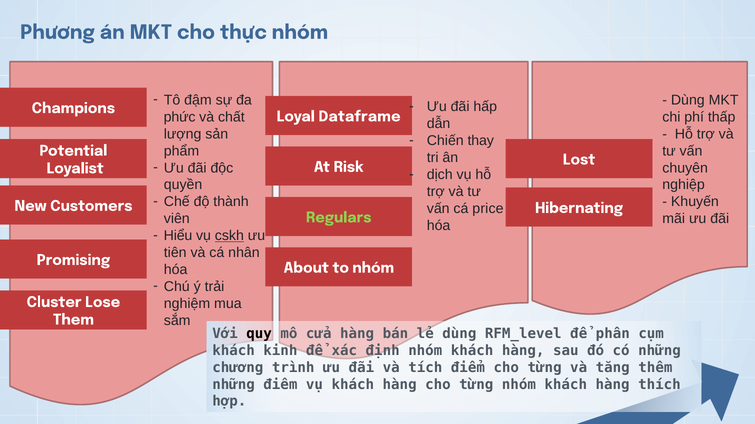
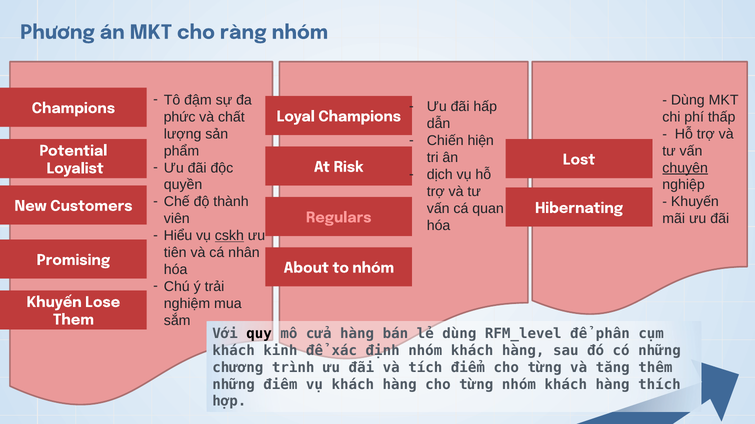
thực: thực -> ràng (243, 32)
Loyal Dataframe: Dataframe -> Champions (360, 117)
thay: thay -> hiện (481, 141)
chuyên underline: none -> present (685, 168)
price: price -> quan (488, 209)
Regulars colour: light green -> pink (339, 218)
Cluster: Cluster -> Khuyến (54, 303)
